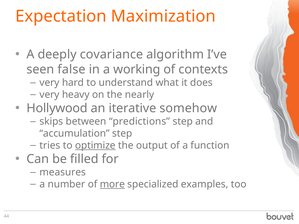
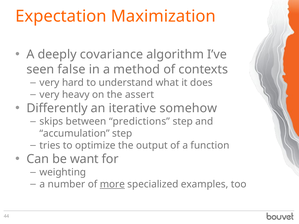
working: working -> method (137, 69)
nearly: nearly -> assert (140, 95)
Hollywood: Hollywood -> Differently (57, 108)
optimize underline: present -> none (95, 146)
filled: filled -> want (84, 159)
measures: measures -> weighting (63, 172)
